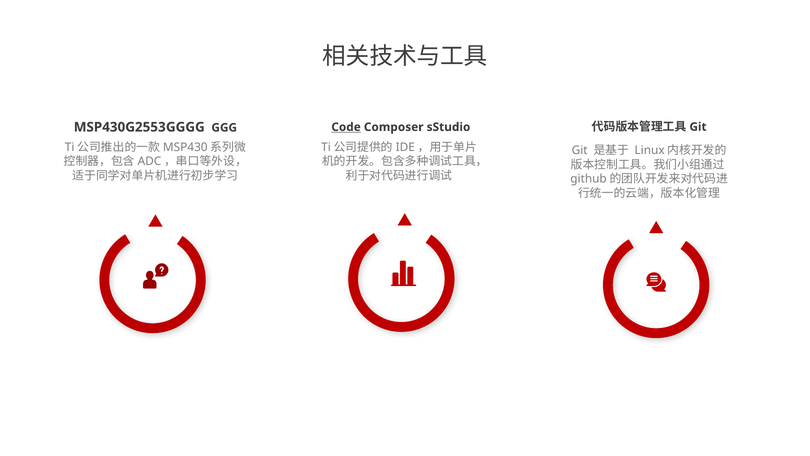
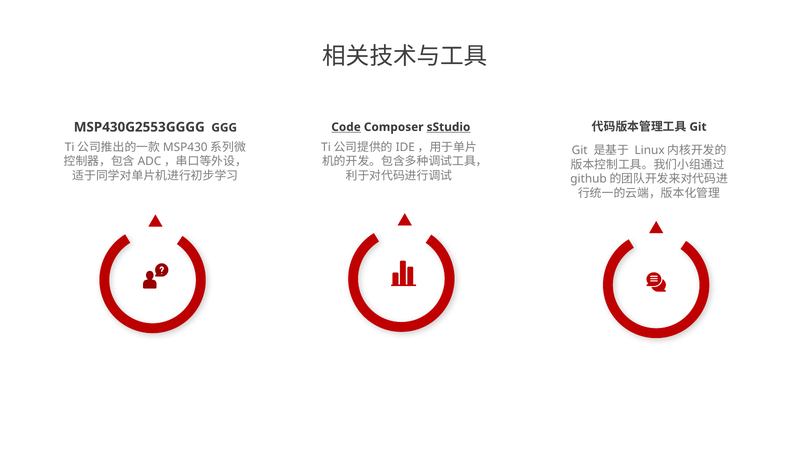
sStudio underline: none -> present (448, 127)
